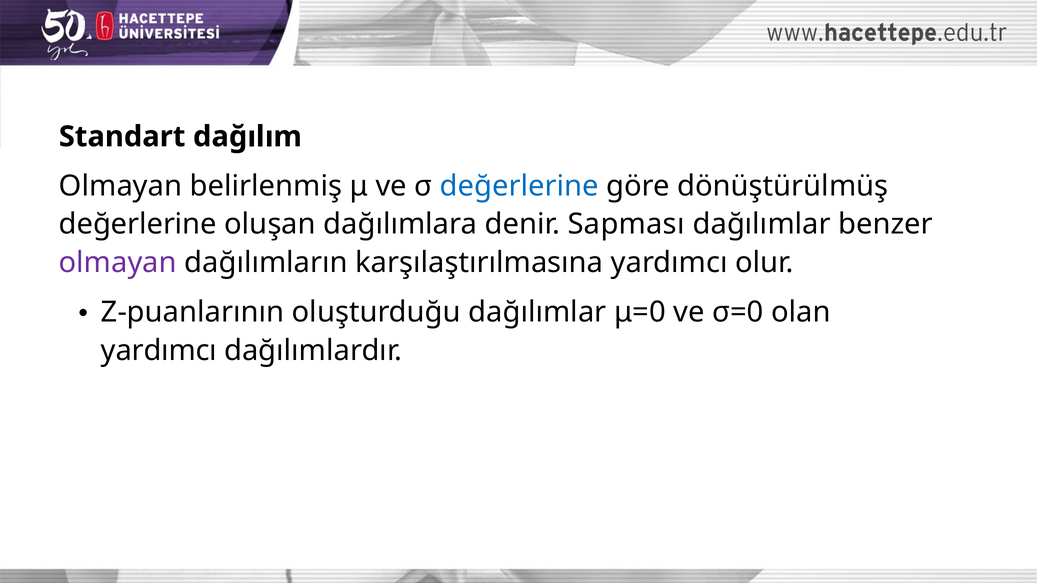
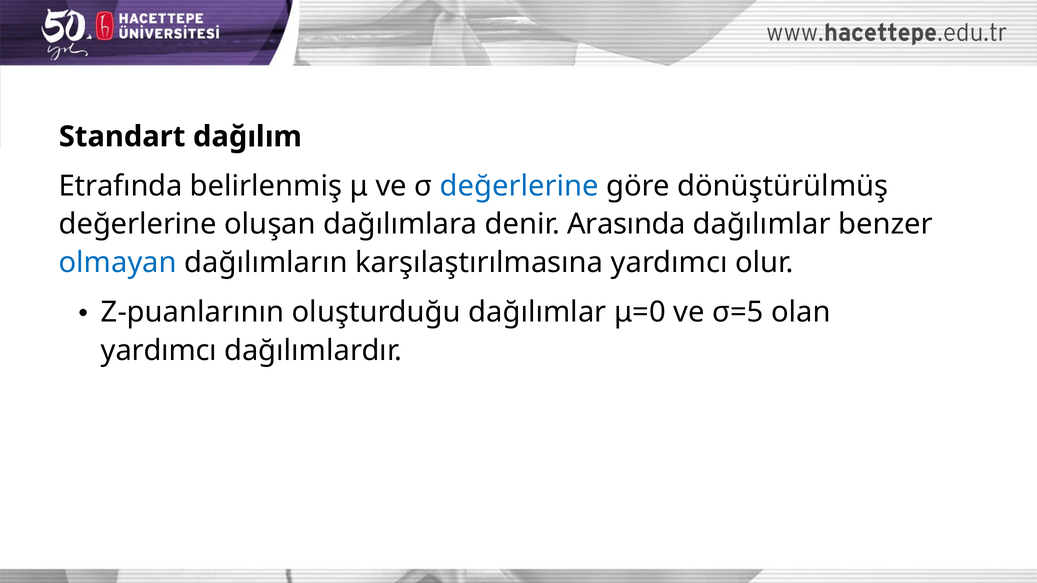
Olmayan: Olmayan -> Etrafında (121, 186)
Sapması: Sapması -> Arasında (626, 224)
olmayan colour: purple -> blue (118, 263)
σ=0: σ=0 -> σ=5 (738, 312)
